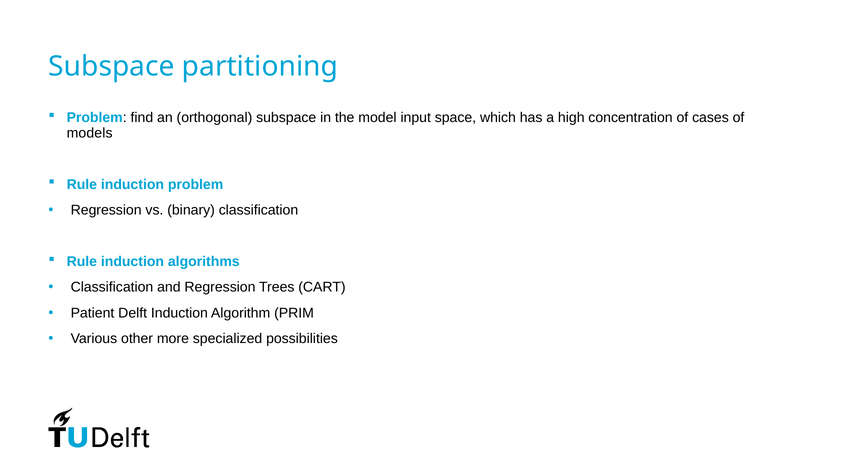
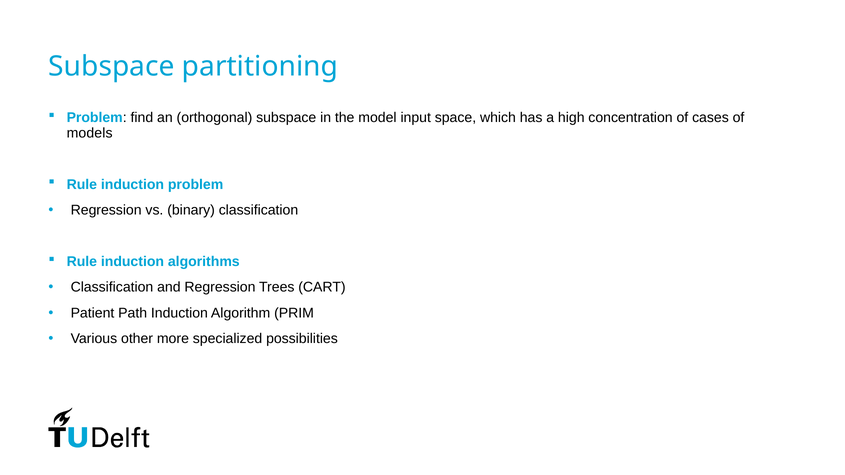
Delft: Delft -> Path (133, 313)
